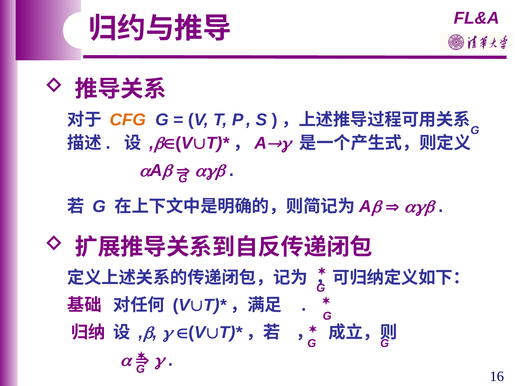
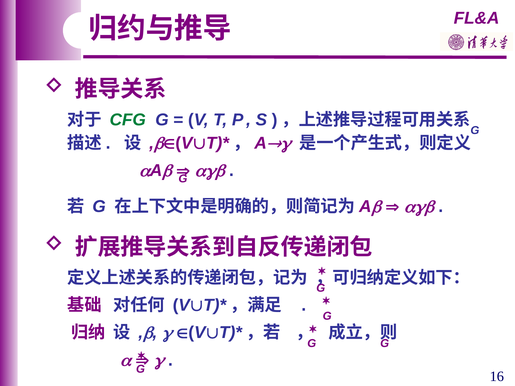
CFG colour: orange -> green (128, 120)
